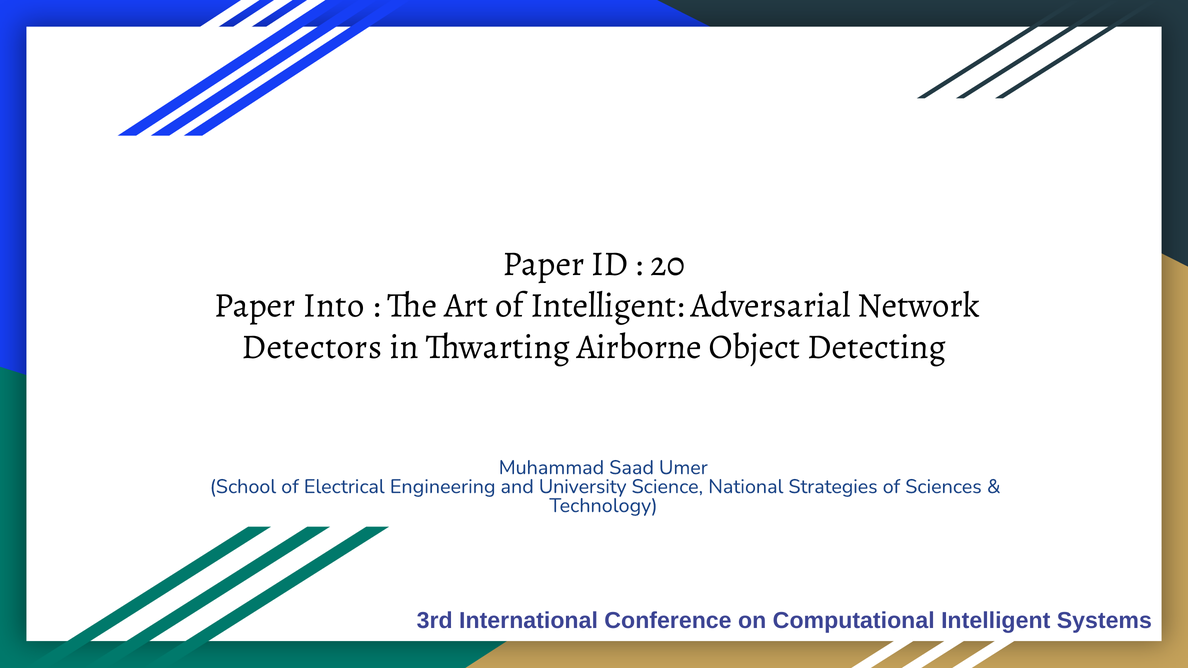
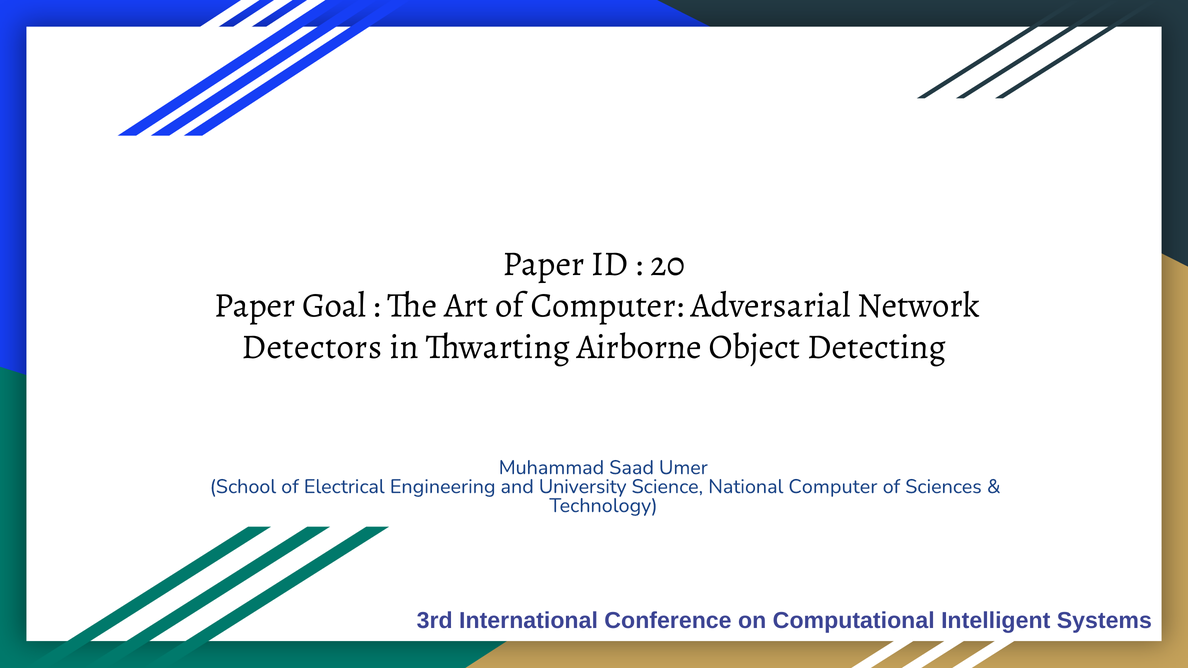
Into: Into -> Goal (334, 305)
of Intelligent: Intelligent -> Computer (607, 305)
National Strategies: Strategies -> Computer (833, 487)
